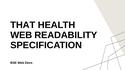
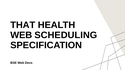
READABILITY: READABILITY -> SCHEDULING (66, 35)
